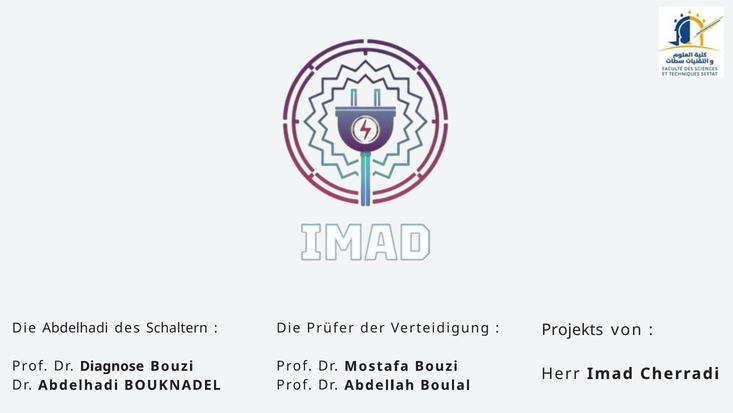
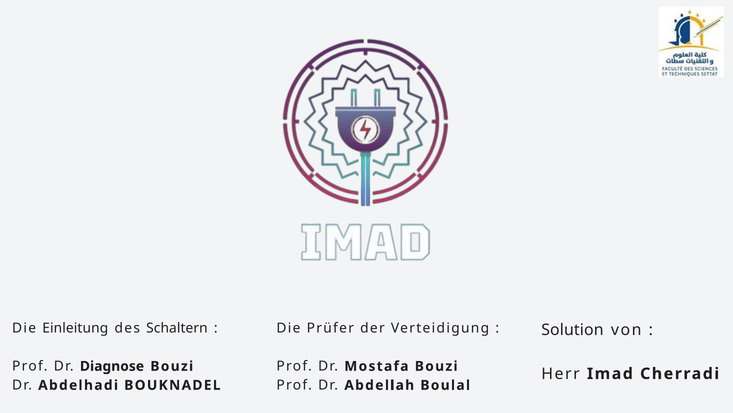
Die Abdelhadi: Abdelhadi -> Einleitung (75, 328)
Projekts: Projekts -> Solution (572, 329)
